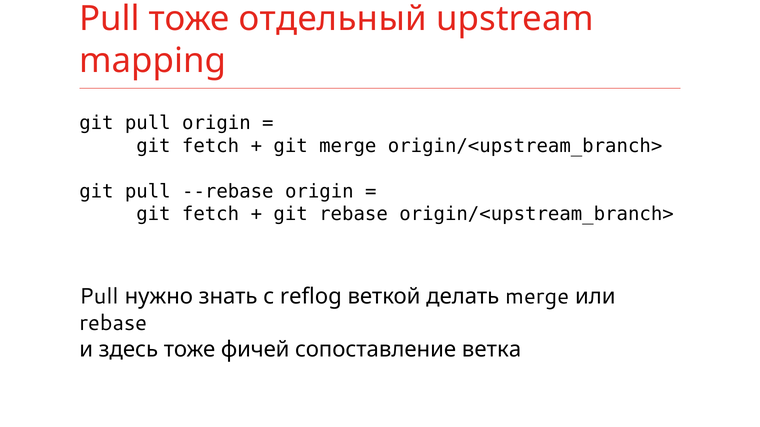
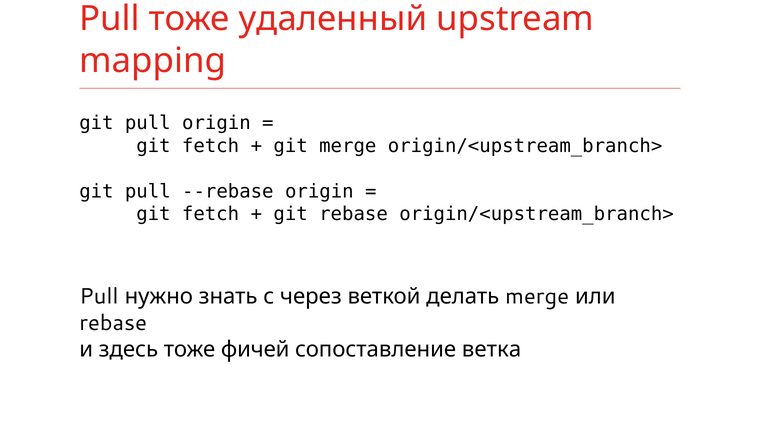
отдельный: отдельный -> удаленный (333, 19)
reflog: reflog -> через (311, 297)
